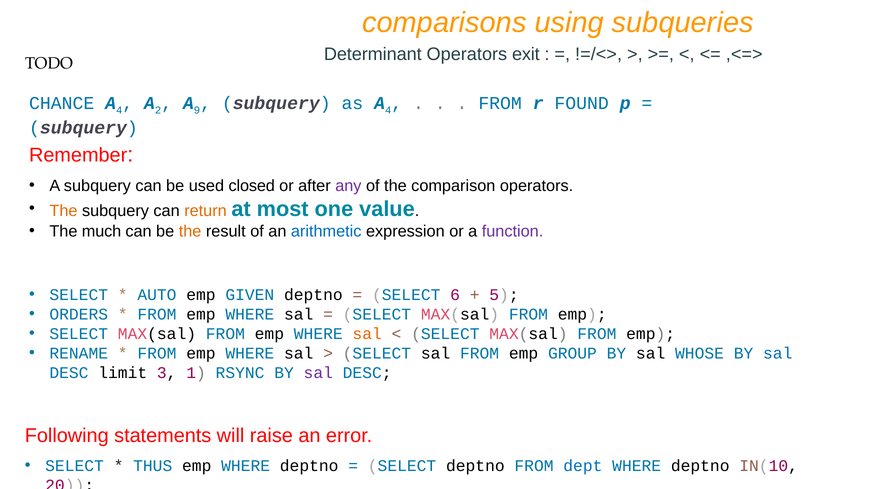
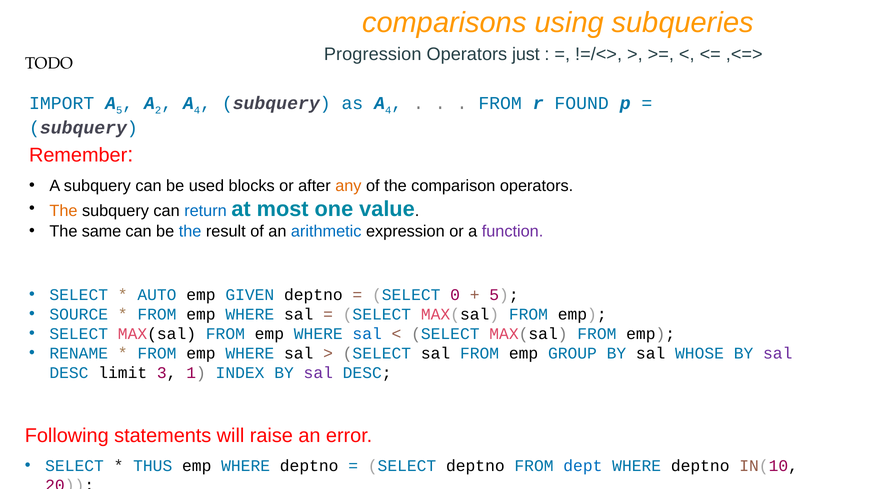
Determinant: Determinant -> Progression (373, 54)
exit: exit -> just (526, 54)
CHANCE: CHANCE -> IMPORT (62, 103)
4: 4 -> 5 (119, 110)
9: 9 -> 4 (197, 110)
closed: closed -> blocks (252, 186)
any colour: purple -> orange (348, 186)
return colour: orange -> blue (206, 211)
much: much -> same (102, 231)
the colour: orange -> blue (190, 231)
6: 6 -> 0 (455, 295)
ORDERS: ORDERS -> SOURCE (79, 314)
sal colour: orange -> blue (367, 334)
sal colour: blue -> purple (778, 353)
RSYNC: RSYNC -> INDEX (240, 373)
